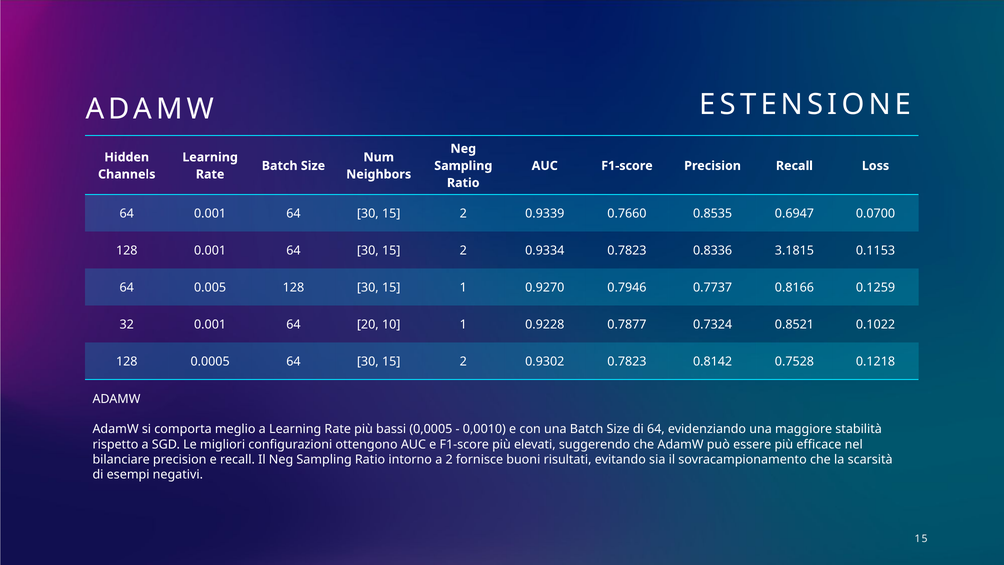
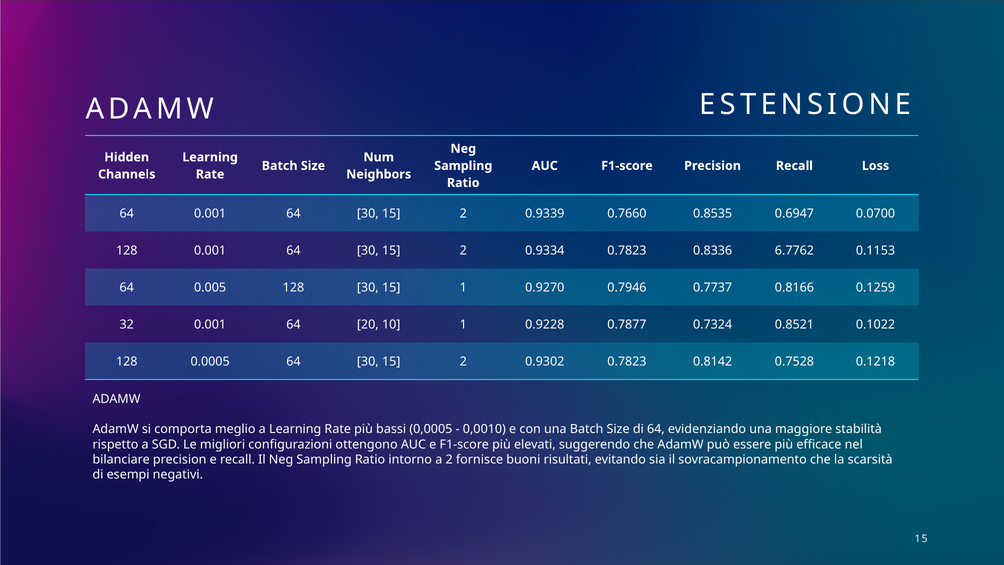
3.1815: 3.1815 -> 6.7762 (794, 251)
